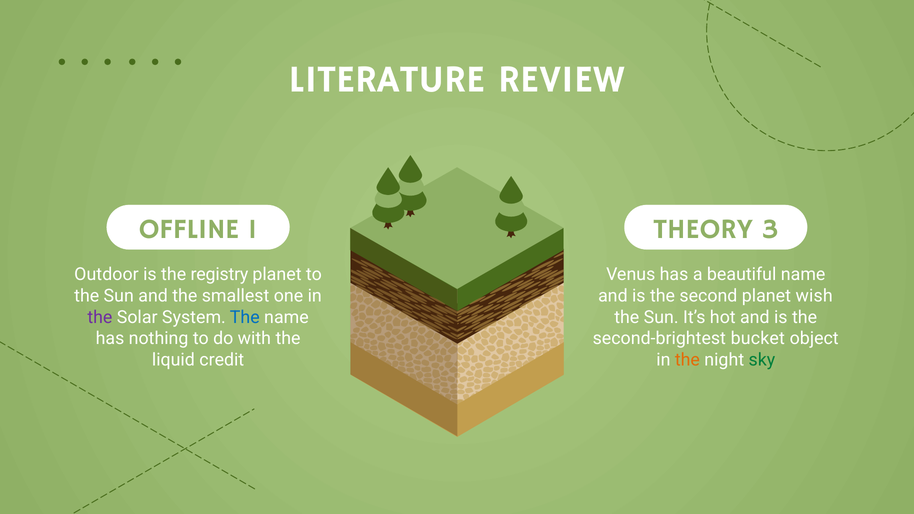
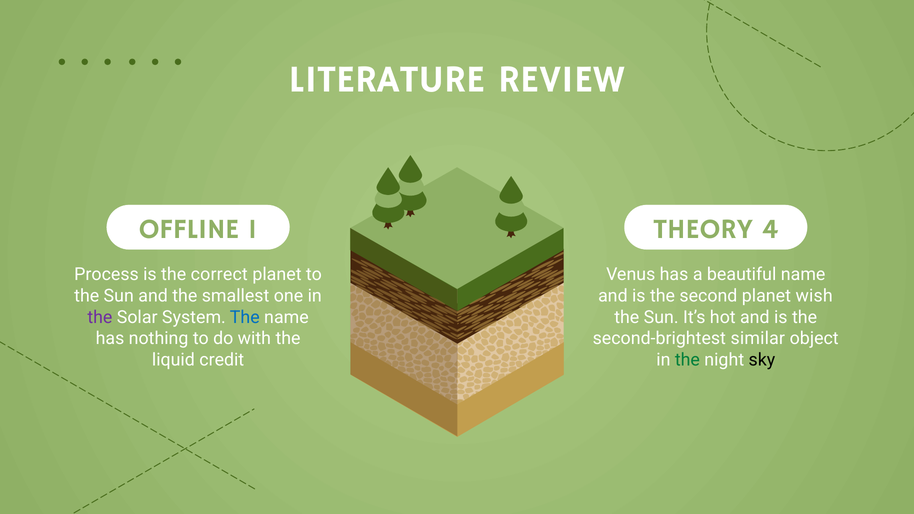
3: 3 -> 4 (770, 229)
Outdoor: Outdoor -> Process (107, 275)
registry: registry -> correct (219, 275)
bucket: bucket -> similar (758, 339)
the colour: orange -> green (687, 360)
sky colour: green -> black (762, 360)
